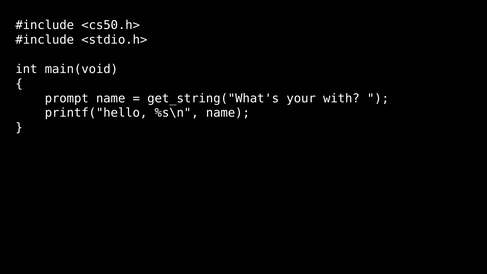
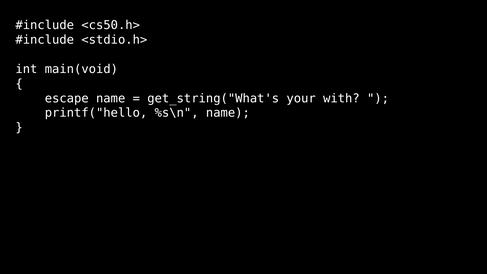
prompt: prompt -> escape (67, 98)
